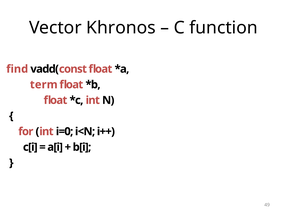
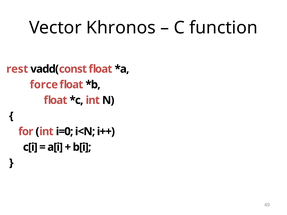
find: find -> rest (17, 69)
term: term -> force (44, 85)
